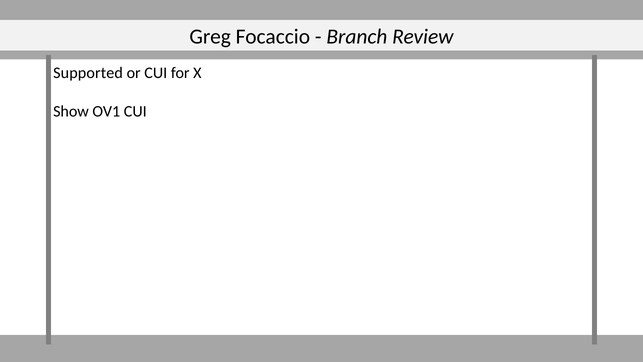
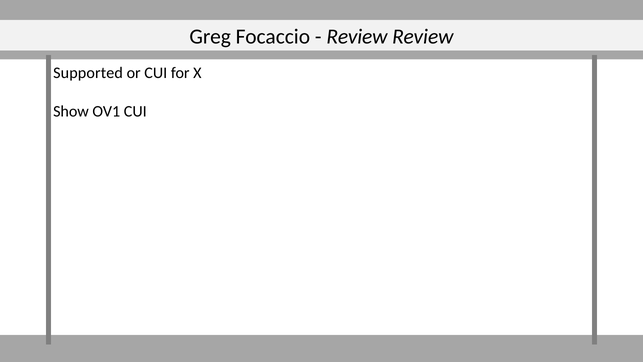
Branch: Branch -> Review (357, 37)
